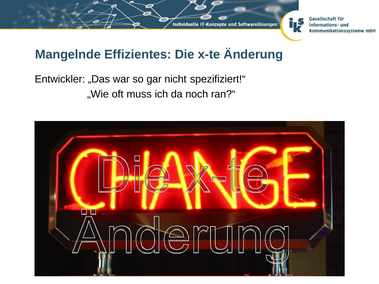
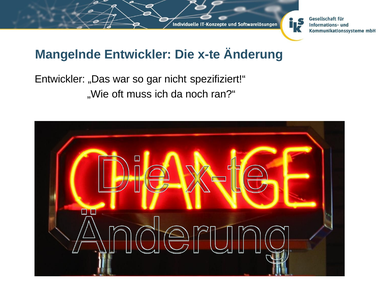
Mangelnde Effizientes: Effizientes -> Entwickler (138, 55)
